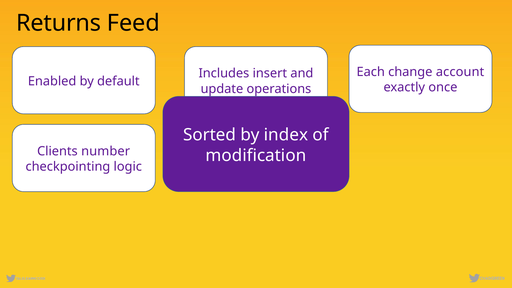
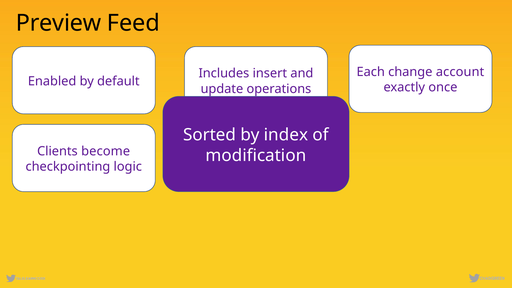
Returns: Returns -> Preview (59, 23)
number: number -> become (106, 151)
